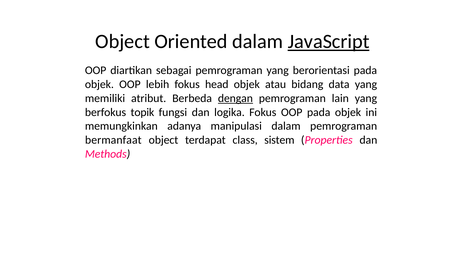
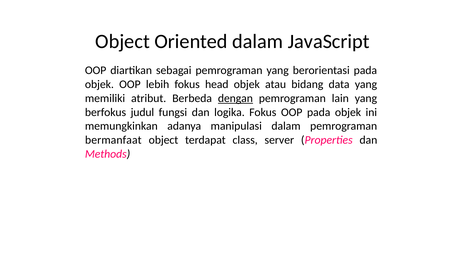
JavaScript underline: present -> none (329, 42)
topik: topik -> judul (142, 112)
sistem: sistem -> server (279, 140)
